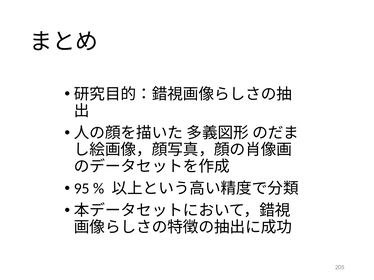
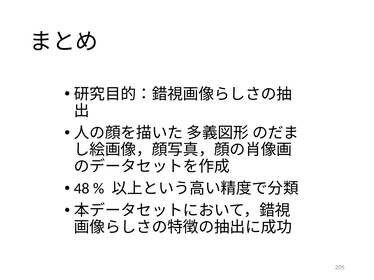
95: 95 -> 48 (82, 189)
